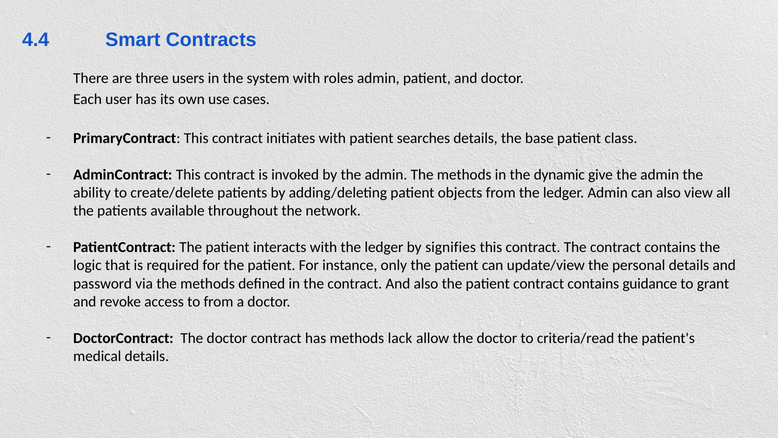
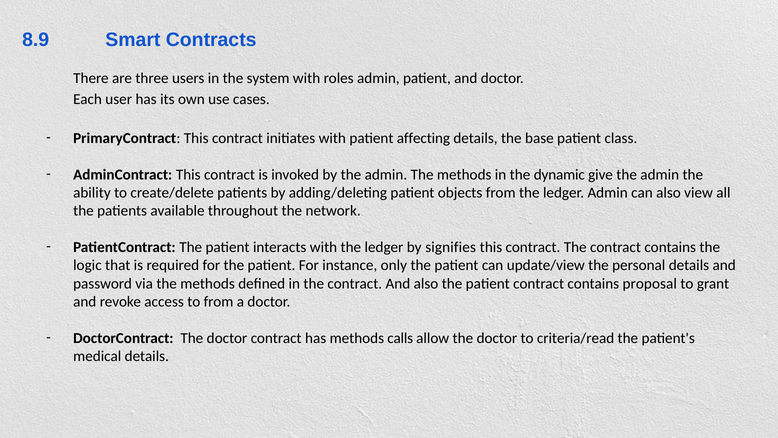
4.4: 4.4 -> 8.9 (36, 40)
searches: searches -> affecting (423, 138)
guidance: guidance -> proposal (650, 283)
lack: lack -> calls (400, 338)
